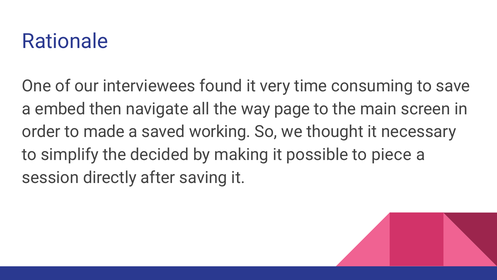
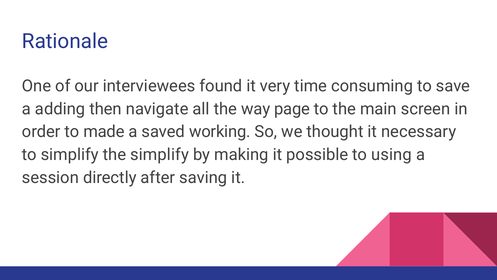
embed: embed -> adding (60, 109)
the decided: decided -> simplify (160, 154)
piece: piece -> using (391, 154)
